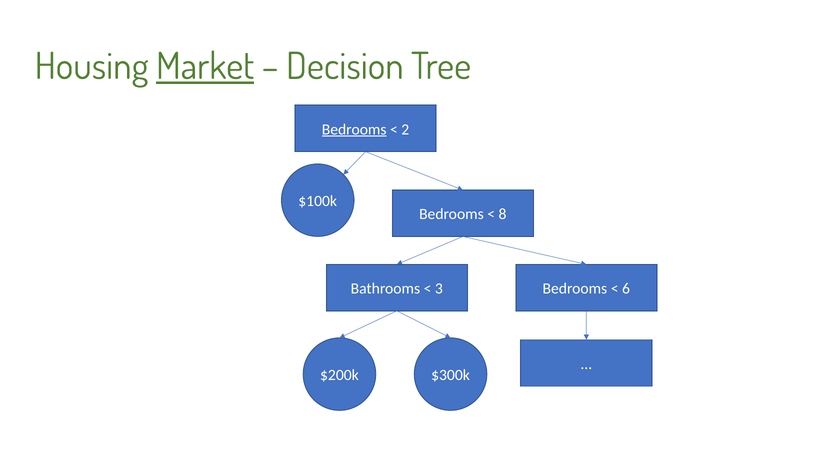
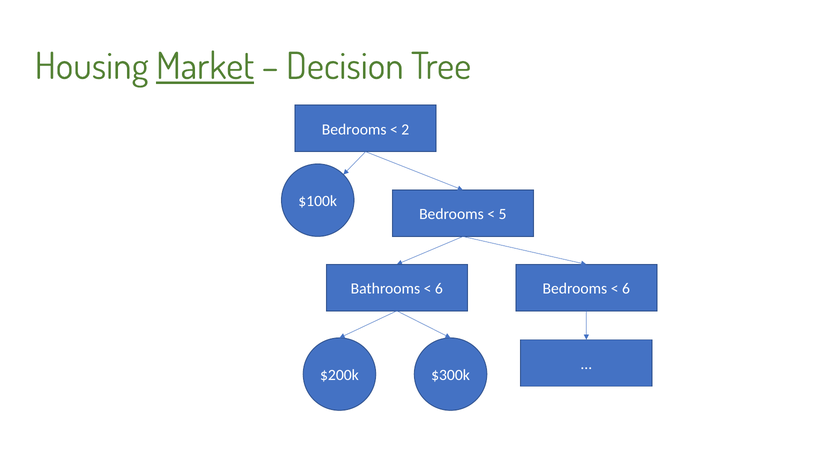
Bedrooms underline: present -> none (354, 130)
8: 8 -> 5 (503, 215)
3: 3 -> 6 (439, 289)
